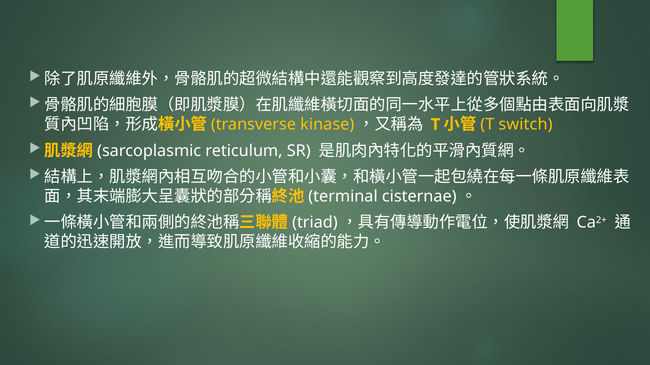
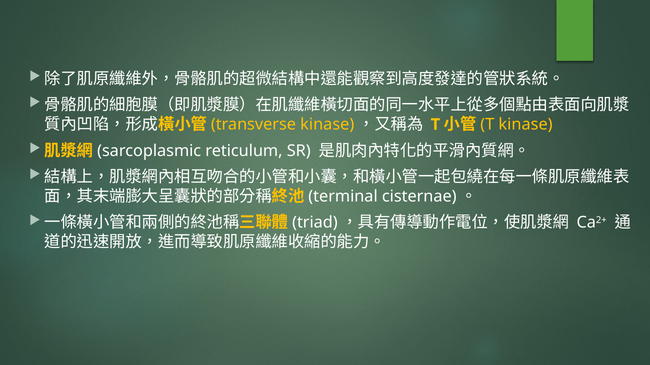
switch: switch -> kinase (526, 125)
